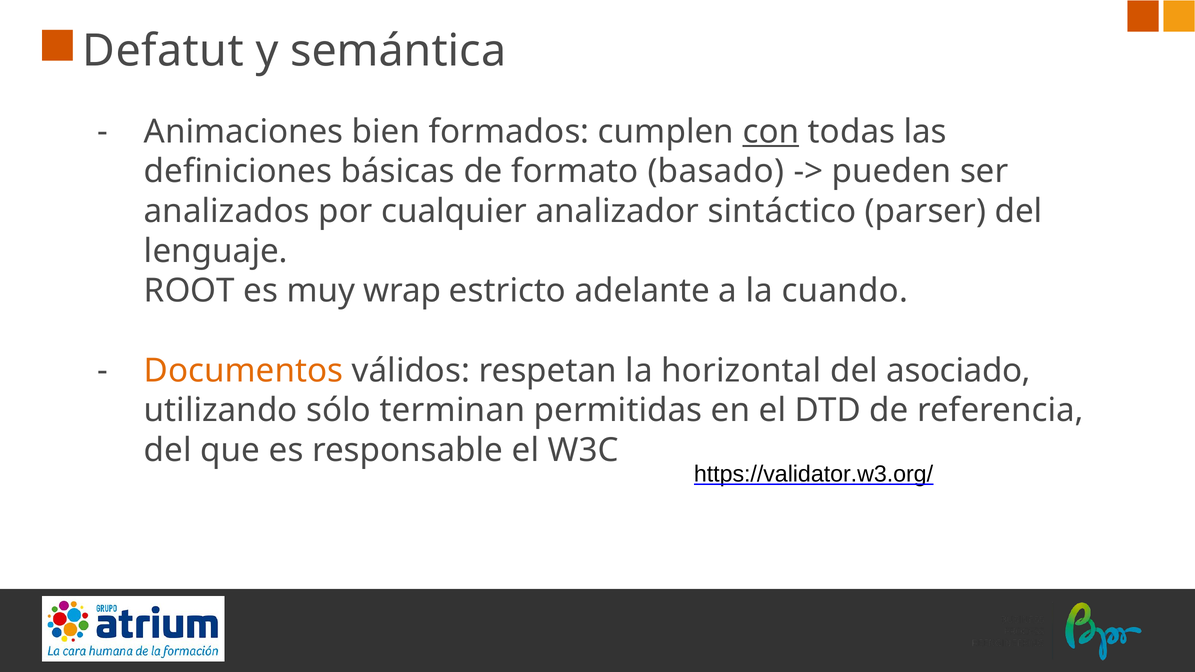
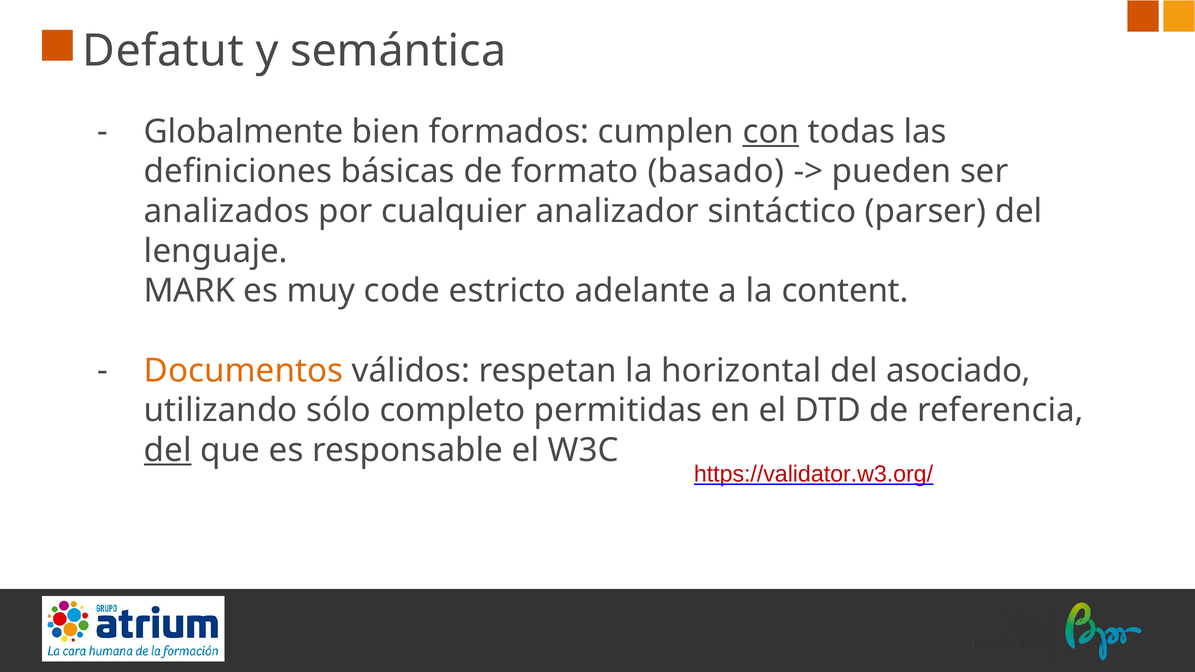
Animaciones: Animaciones -> Globalmente (244, 132)
ROOT: ROOT -> MARK (189, 291)
wrap: wrap -> code (402, 291)
cuando: cuando -> content (845, 291)
terminan: terminan -> completo (453, 411)
del underline: none -> present (168, 450)
https://validator.w3.org/ colour: black -> red (814, 474)
